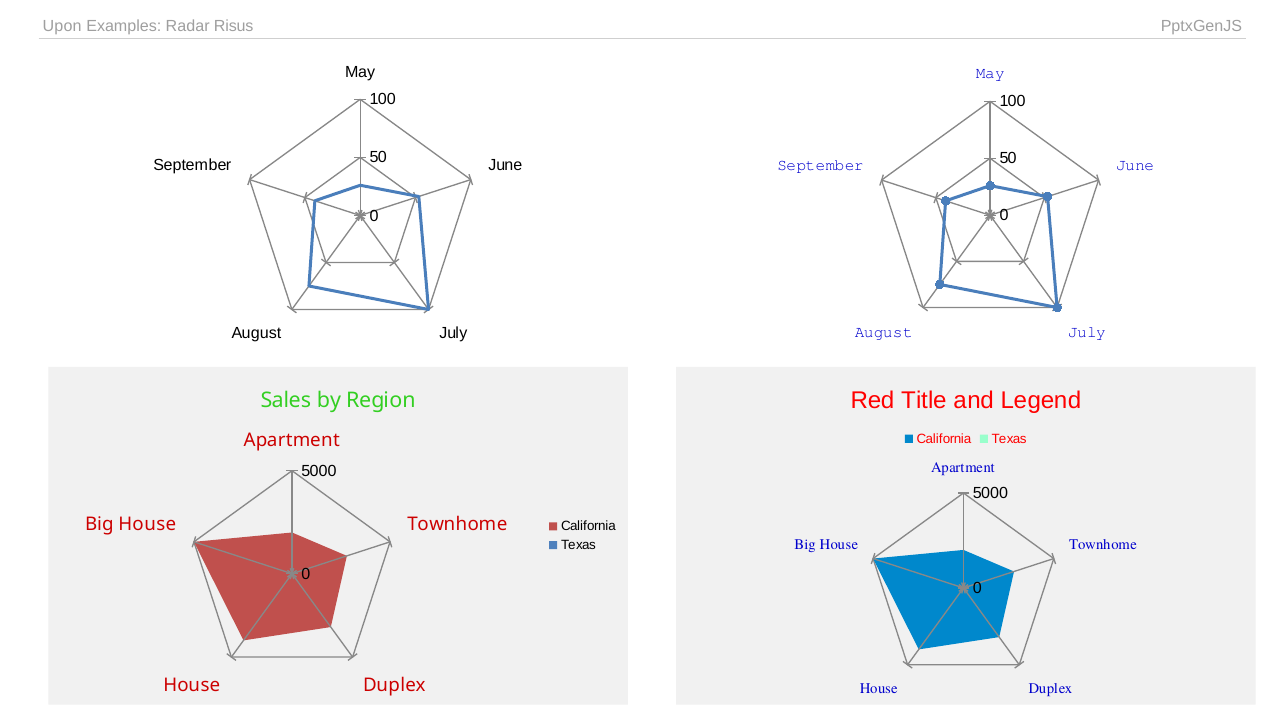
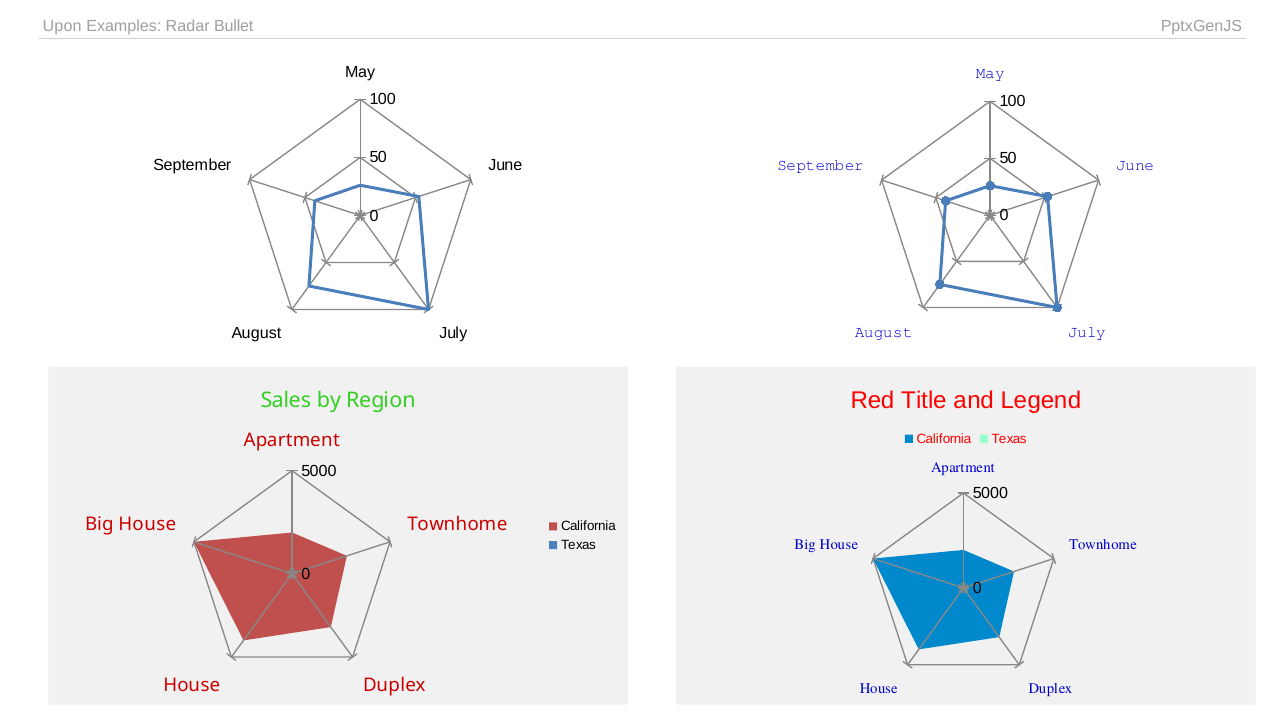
Risus: Risus -> Bullet (234, 26)
